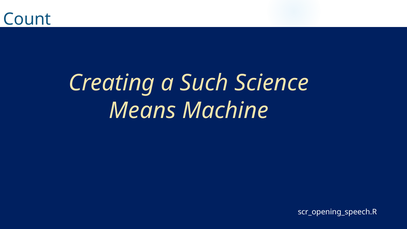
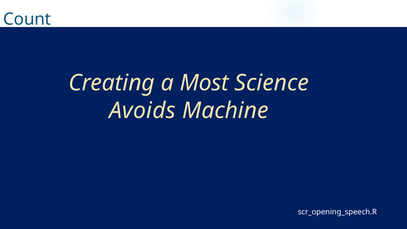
Such: Such -> Most (204, 83)
Means: Means -> Avoids (142, 111)
